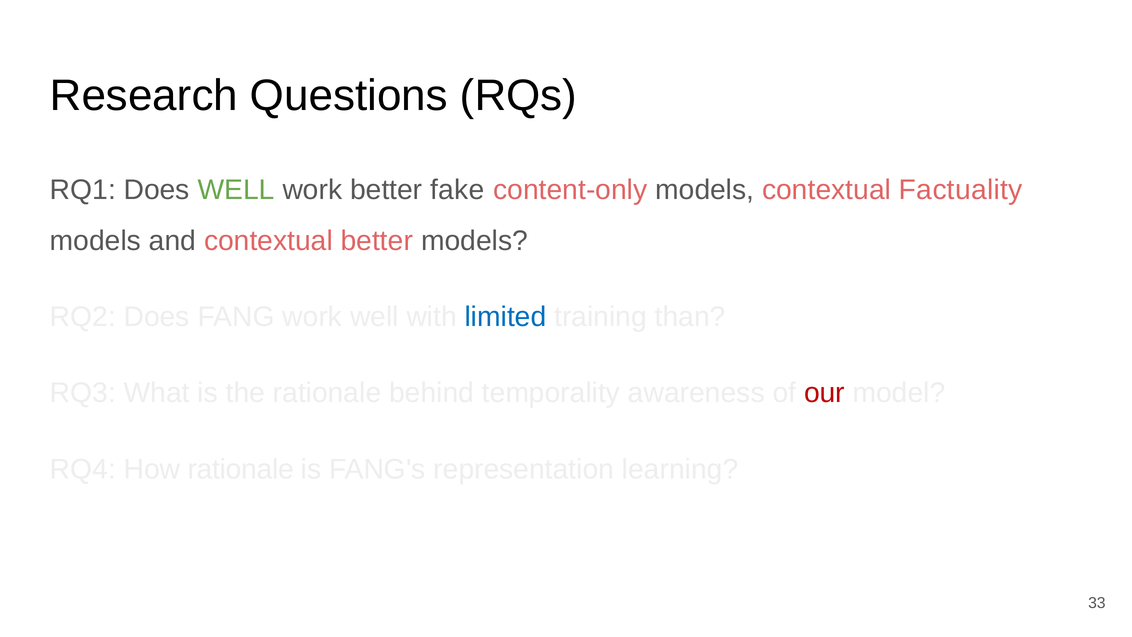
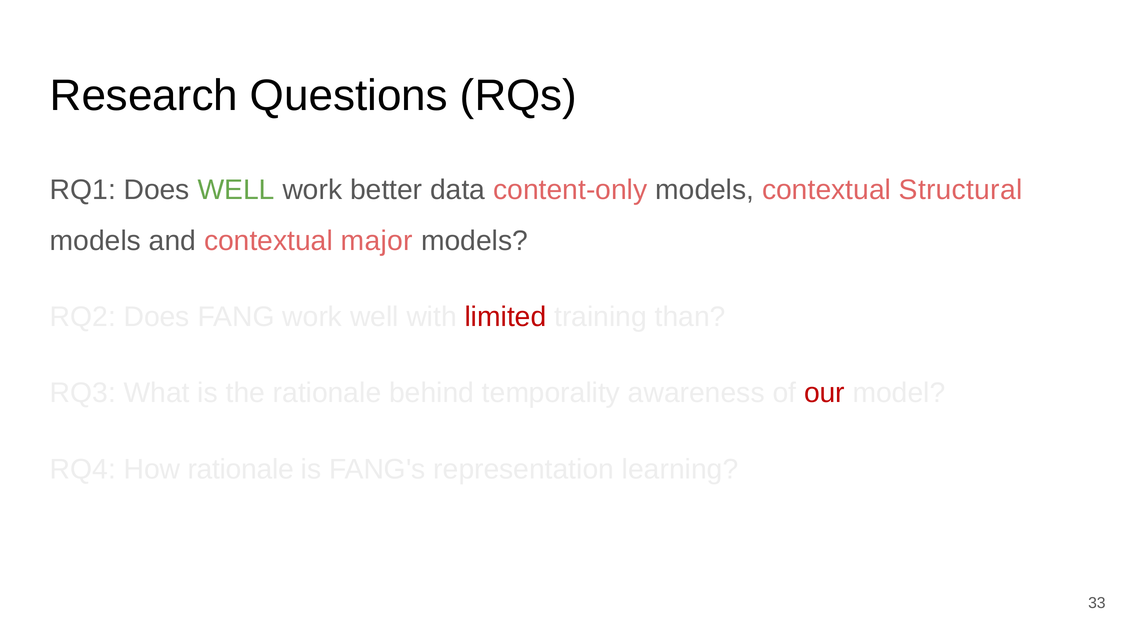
fake: fake -> data (458, 190)
Factuality: Factuality -> Structural (961, 190)
contextual better: better -> major (377, 241)
limited colour: blue -> red (505, 317)
